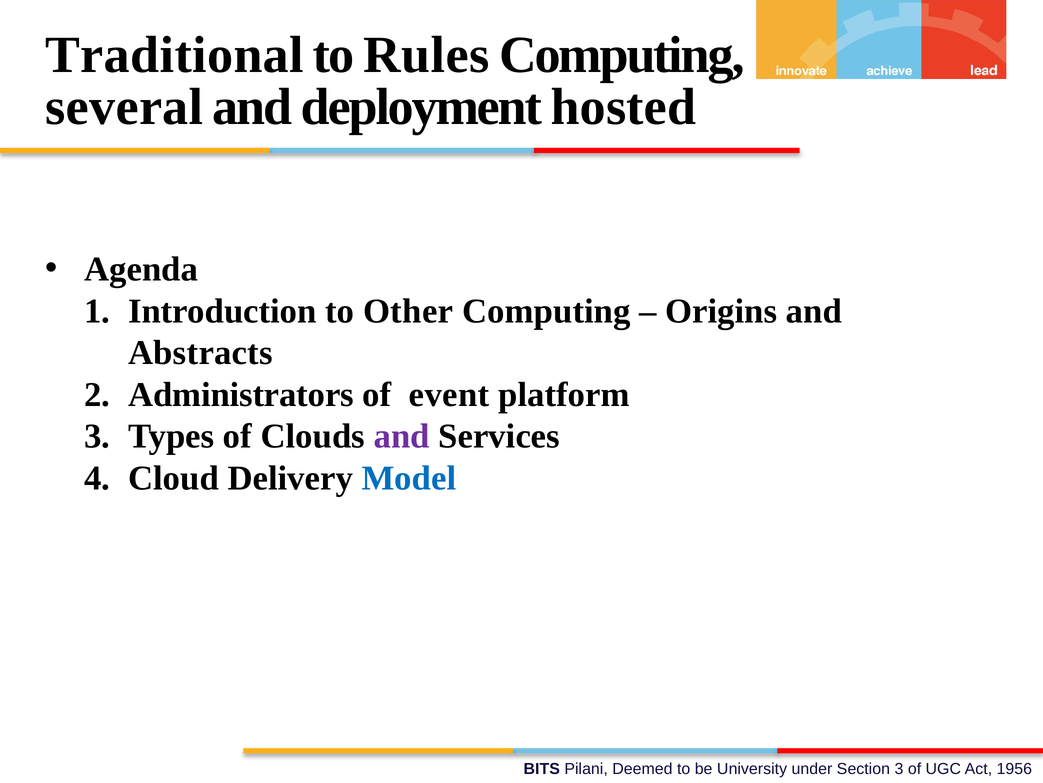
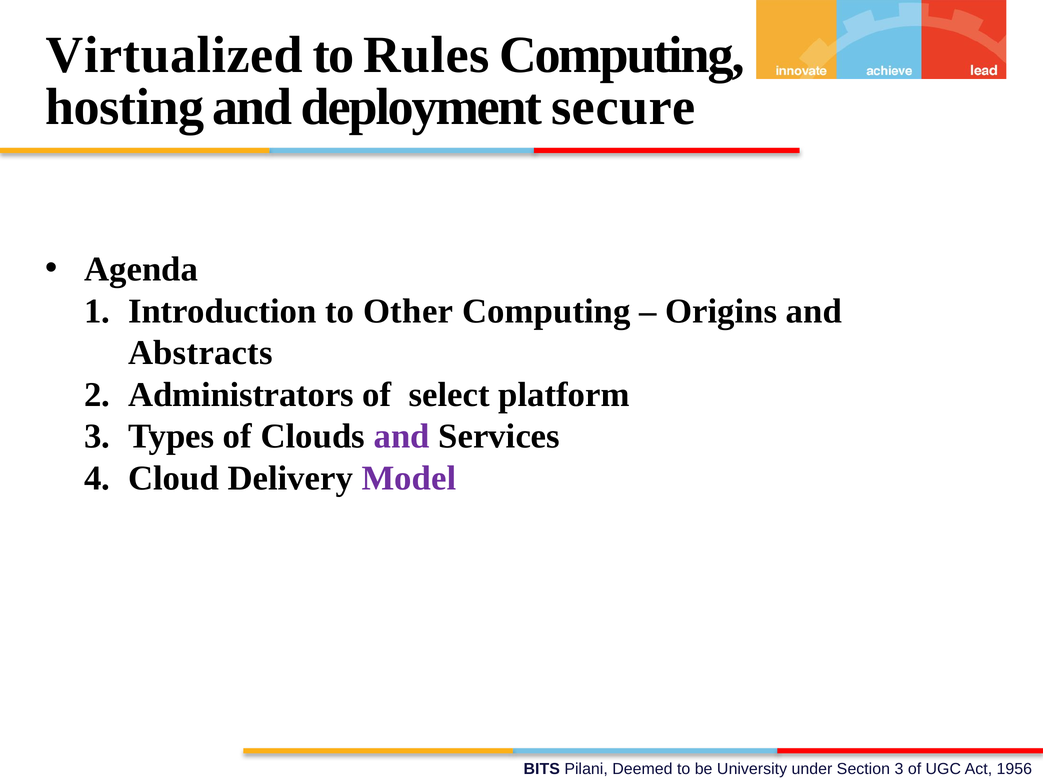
Traditional: Traditional -> Virtualized (174, 55)
several: several -> hosting (125, 107)
hosted: hosted -> secure (623, 107)
event: event -> select (449, 394)
Model colour: blue -> purple (409, 478)
